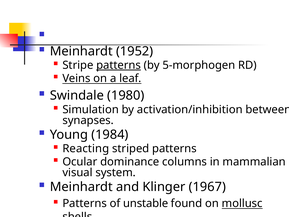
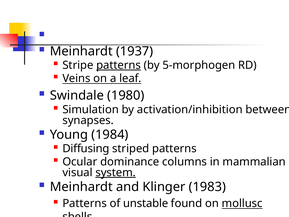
1952: 1952 -> 1937 (135, 51)
Reacting: Reacting -> Diffusing (86, 148)
system underline: none -> present (116, 172)
1967: 1967 -> 1983 (207, 187)
